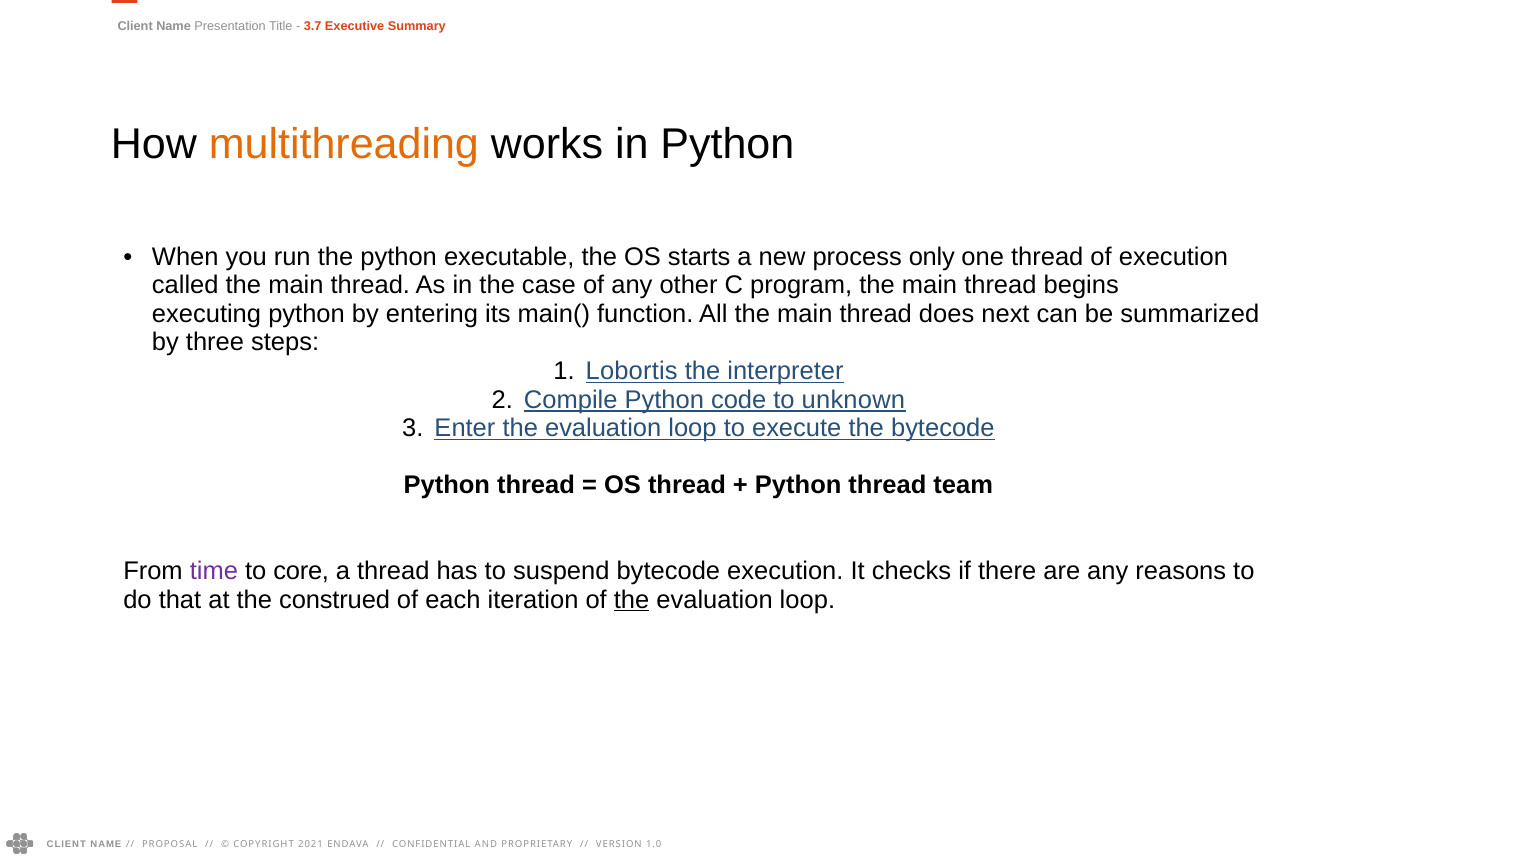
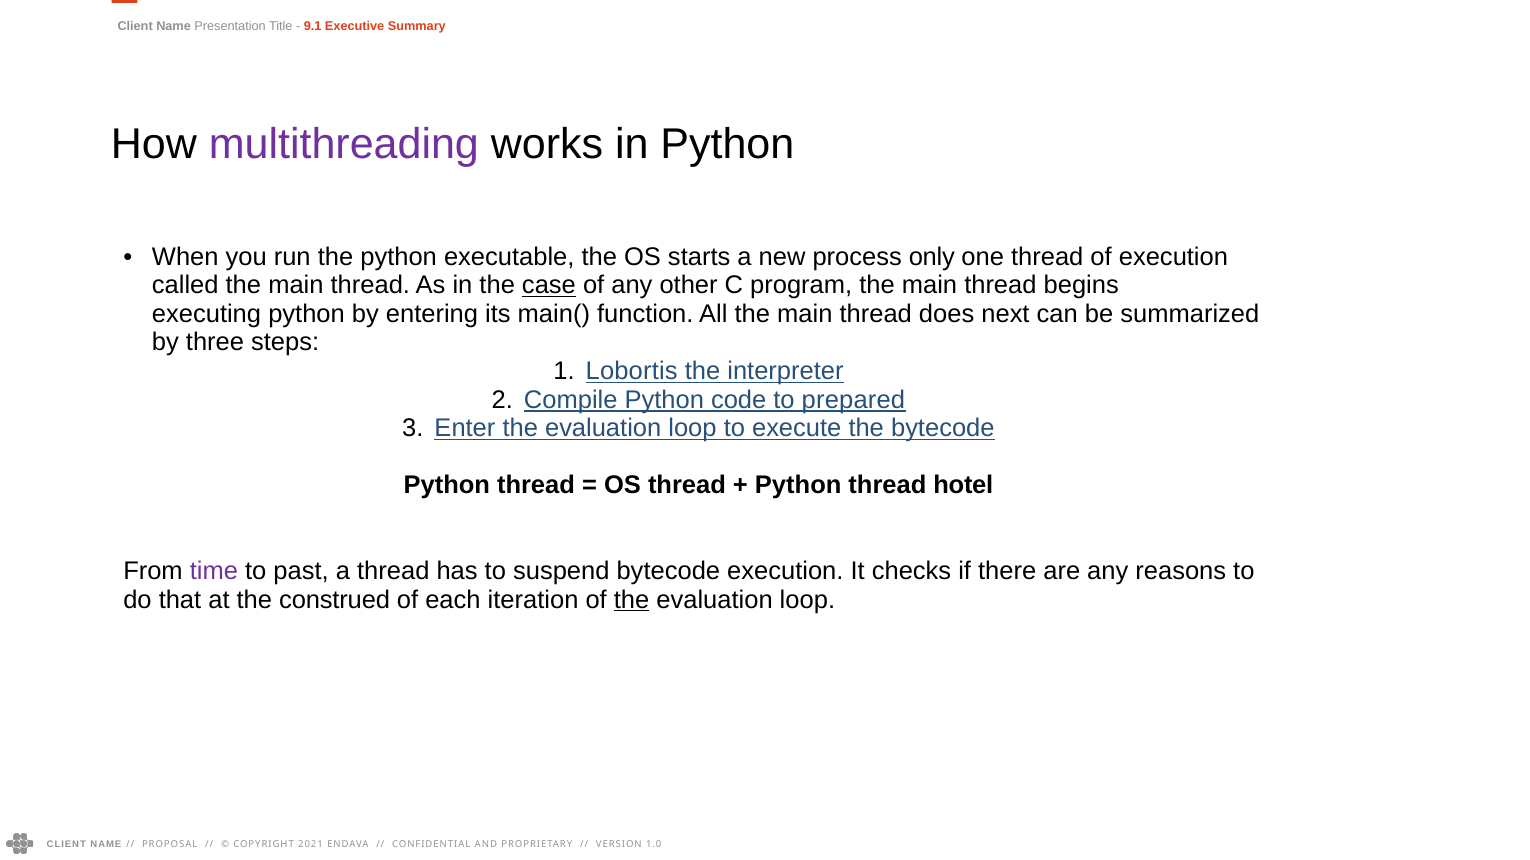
3.7: 3.7 -> 9.1 (313, 26)
multithreading colour: orange -> purple (344, 144)
case underline: none -> present (549, 286)
unknown: unknown -> prepared (853, 400)
team: team -> hotel (963, 486)
core: core -> past (301, 572)
